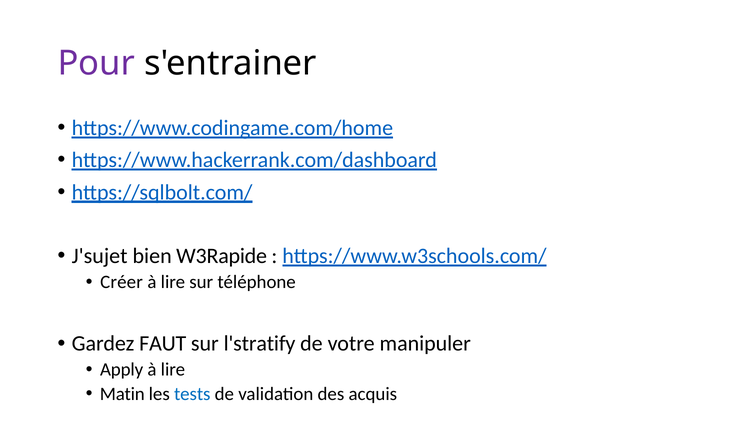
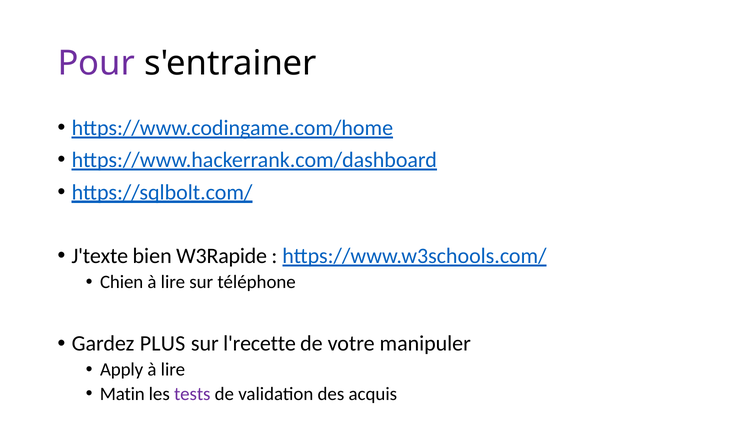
J'sujet: J'sujet -> J'texte (100, 256)
Créer: Créer -> Chien (122, 282)
FAUT: FAUT -> PLUS (163, 343)
l'stratify: l'stratify -> l'recette (260, 343)
tests colour: blue -> purple (192, 394)
